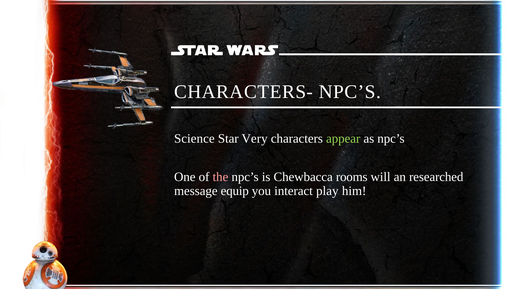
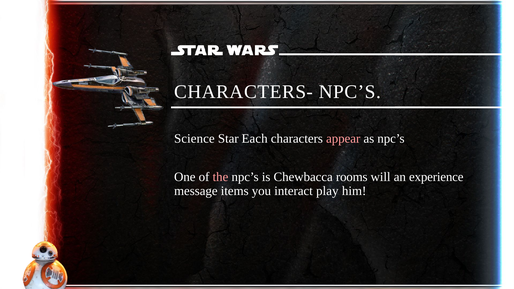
Very: Very -> Each (255, 139)
appear colour: light green -> pink (343, 139)
researched: researched -> experience (436, 177)
equip: equip -> items (235, 191)
